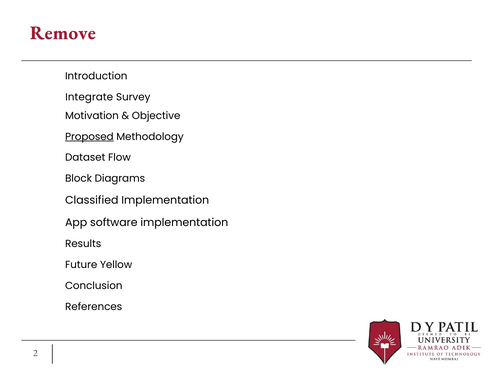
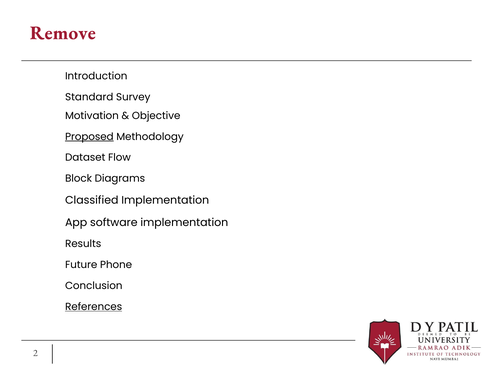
Integrate: Integrate -> Standard (89, 97)
Yellow: Yellow -> Phone (116, 265)
References underline: none -> present (94, 307)
